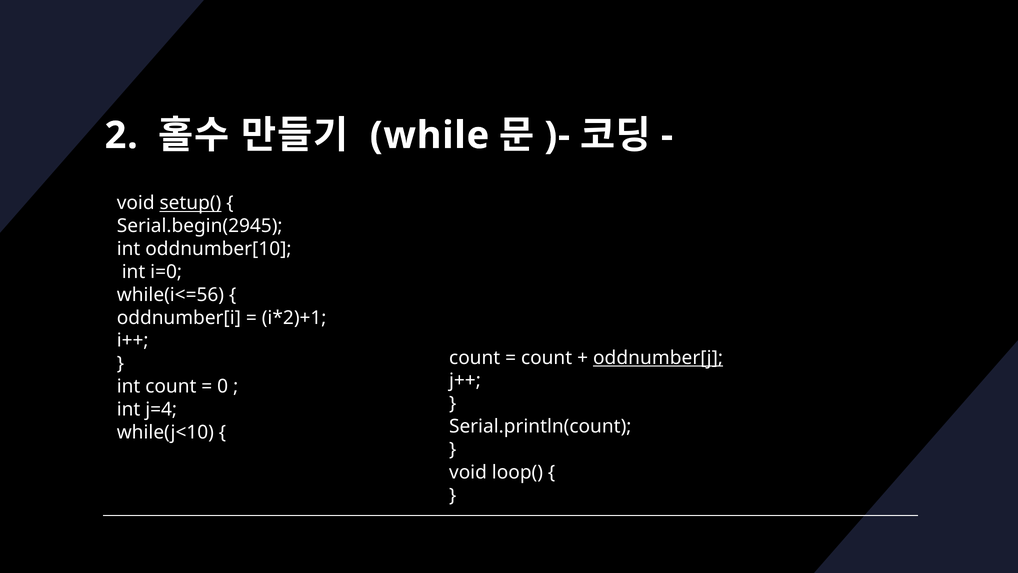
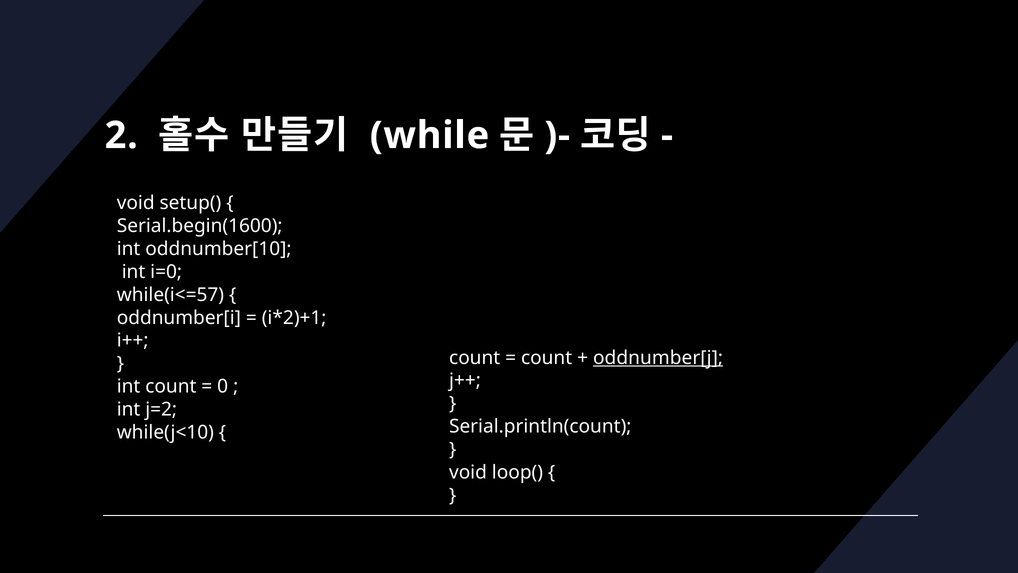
setup( underline: present -> none (190, 203)
Serial.begin(2945: Serial.begin(2945 -> Serial.begin(1600 (200, 226)
while(i<=56: while(i<=56 -> while(i<=57 (170, 295)
j=4: j=4 -> j=2 (161, 409)
